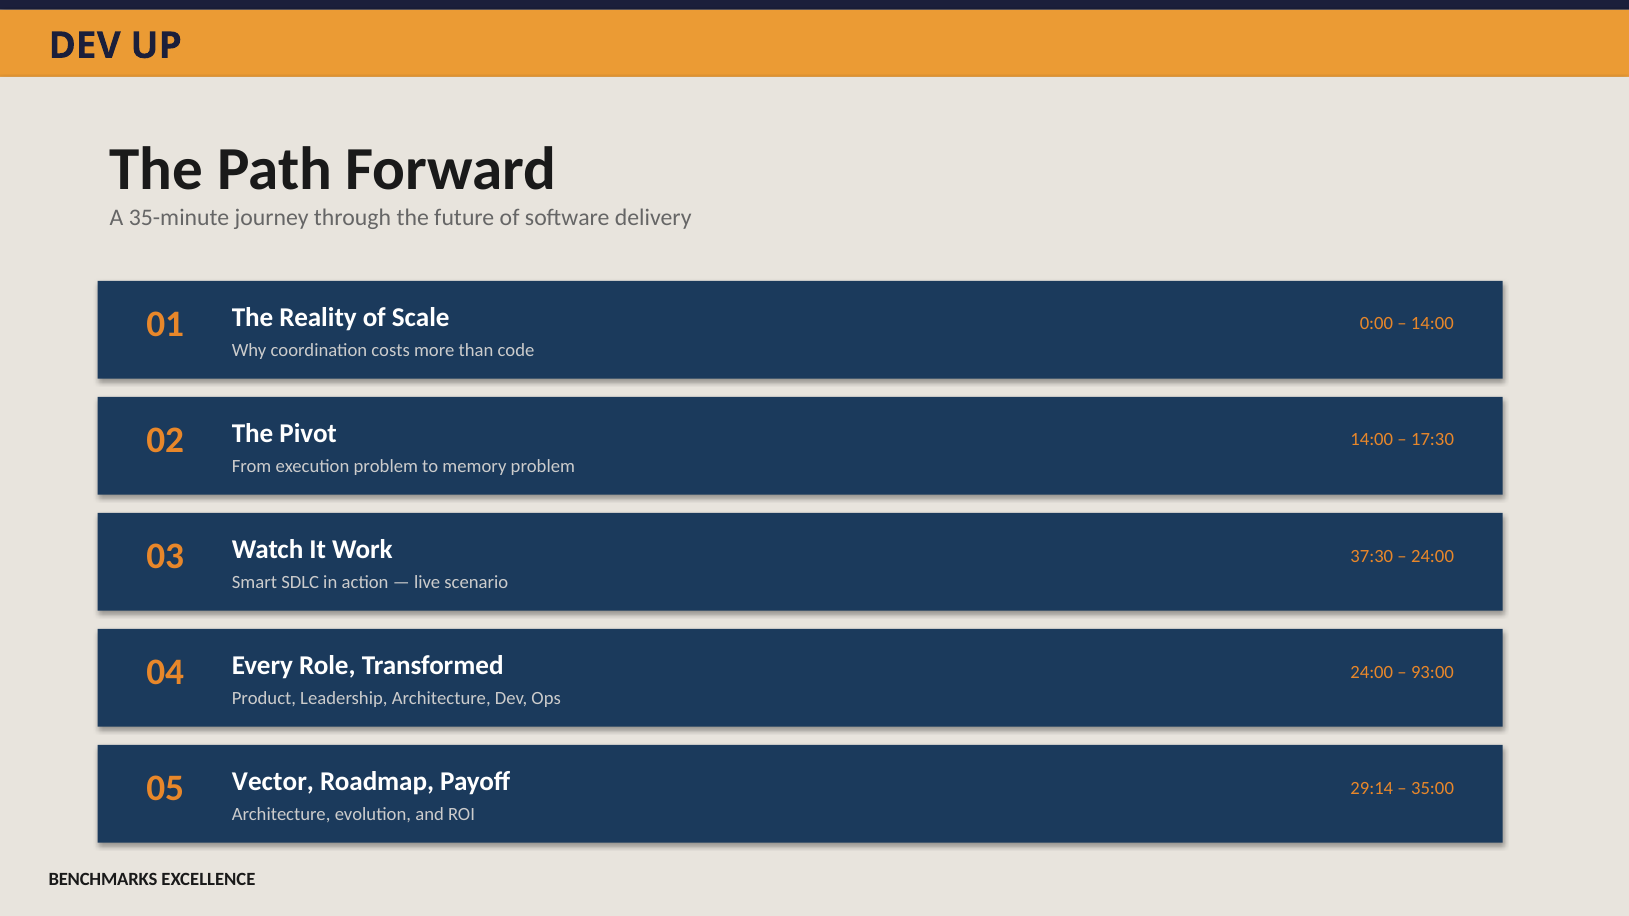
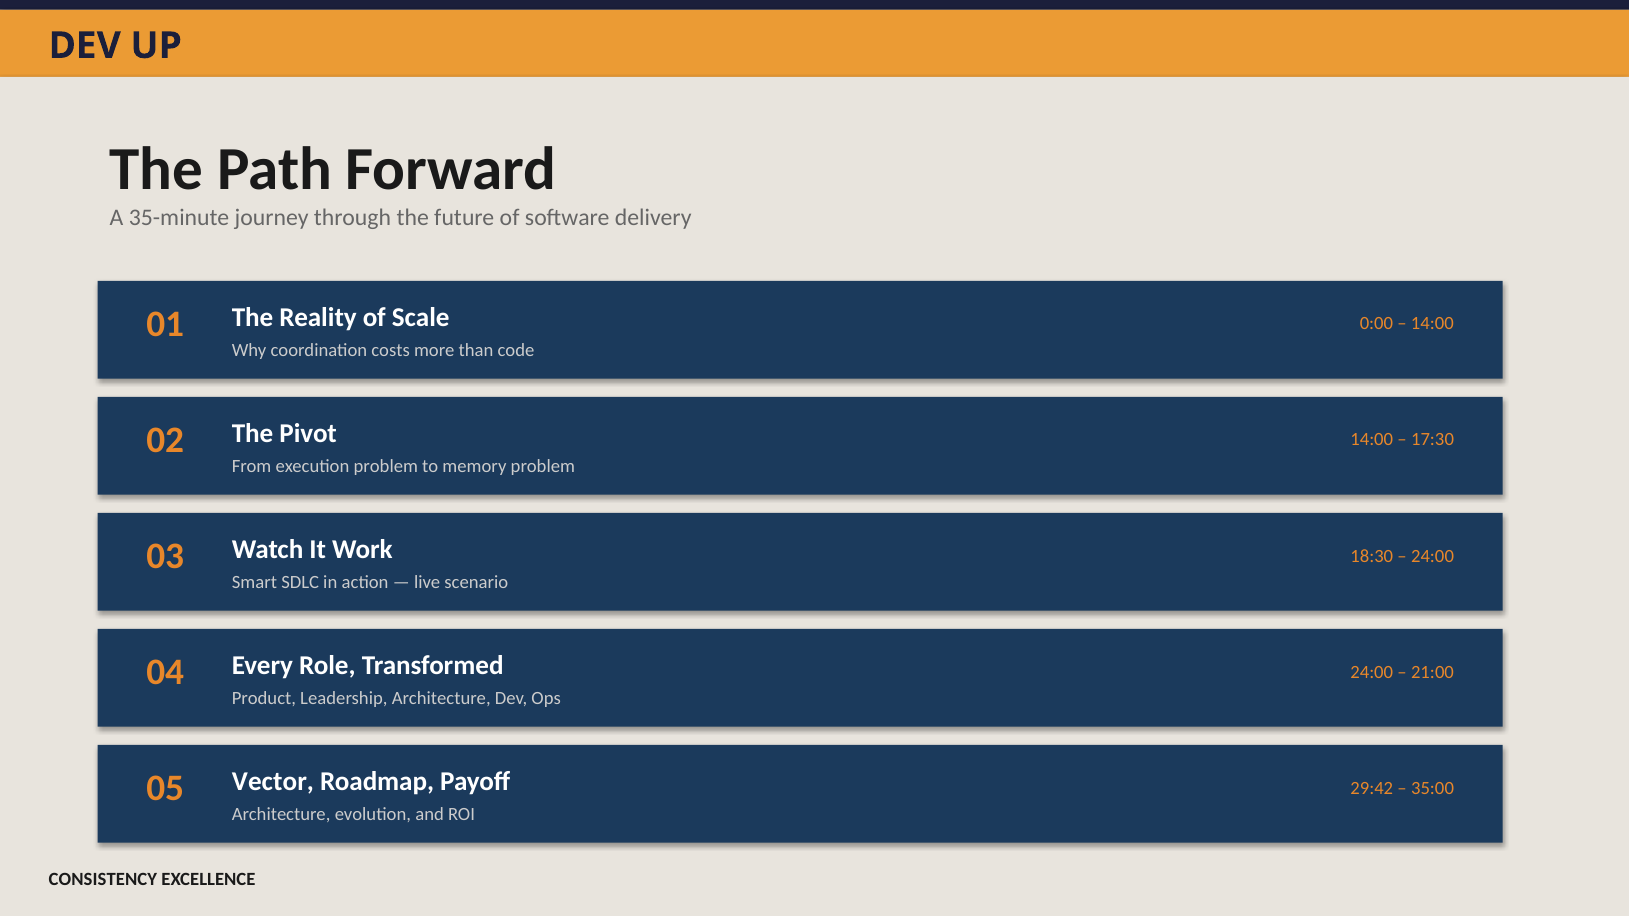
37:30: 37:30 -> 18:30 (1372, 556)
93:00: 93:00 -> 21:00 (1432, 672)
29:14: 29:14 -> 29:42 (1372, 788)
BENCHMARKS: BENCHMARKS -> CONSISTENCY (103, 880)
